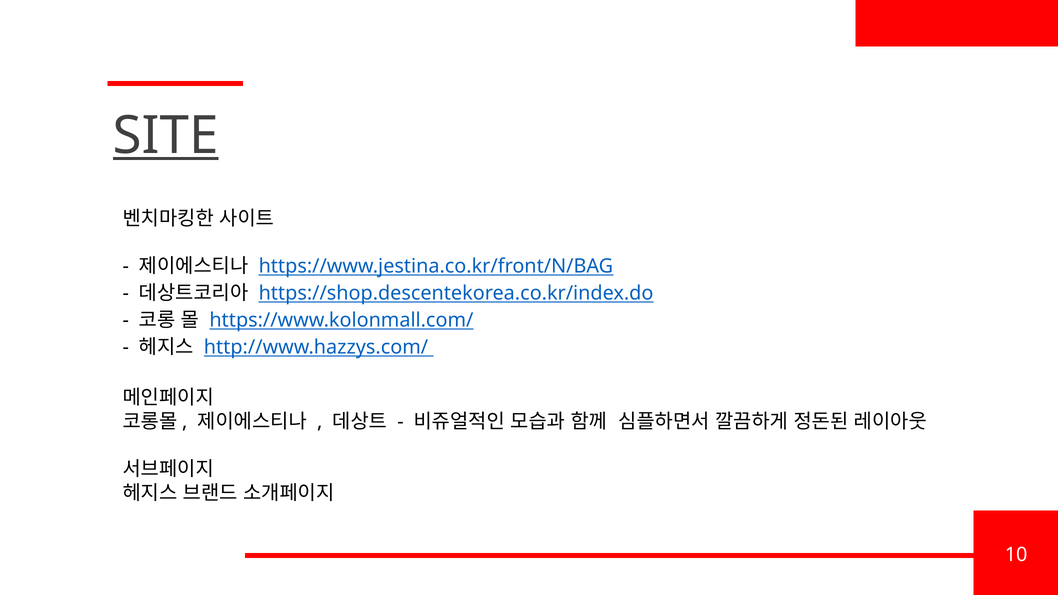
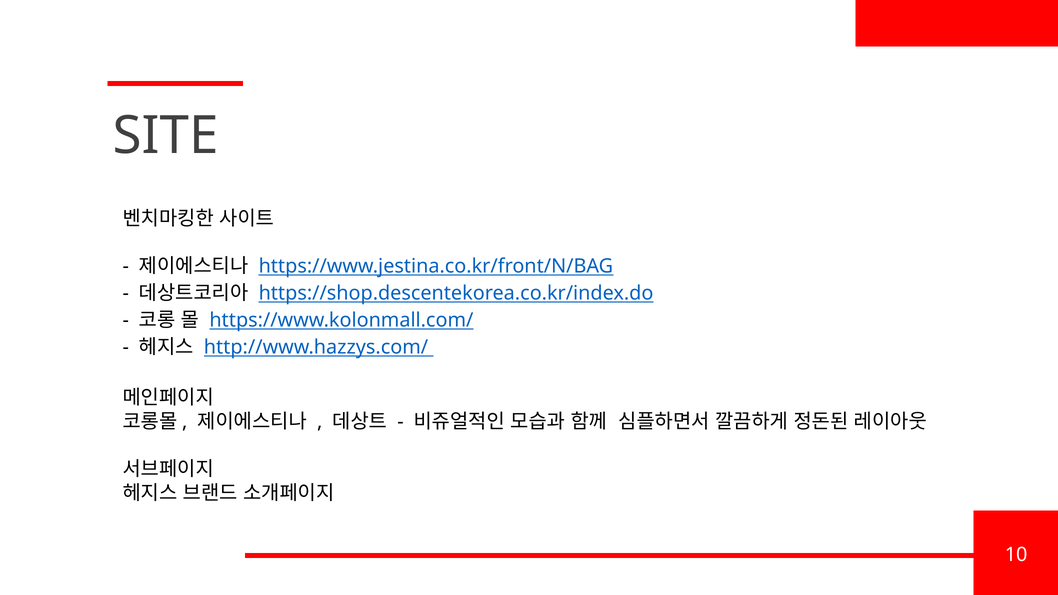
SITE underline: present -> none (166, 136)
